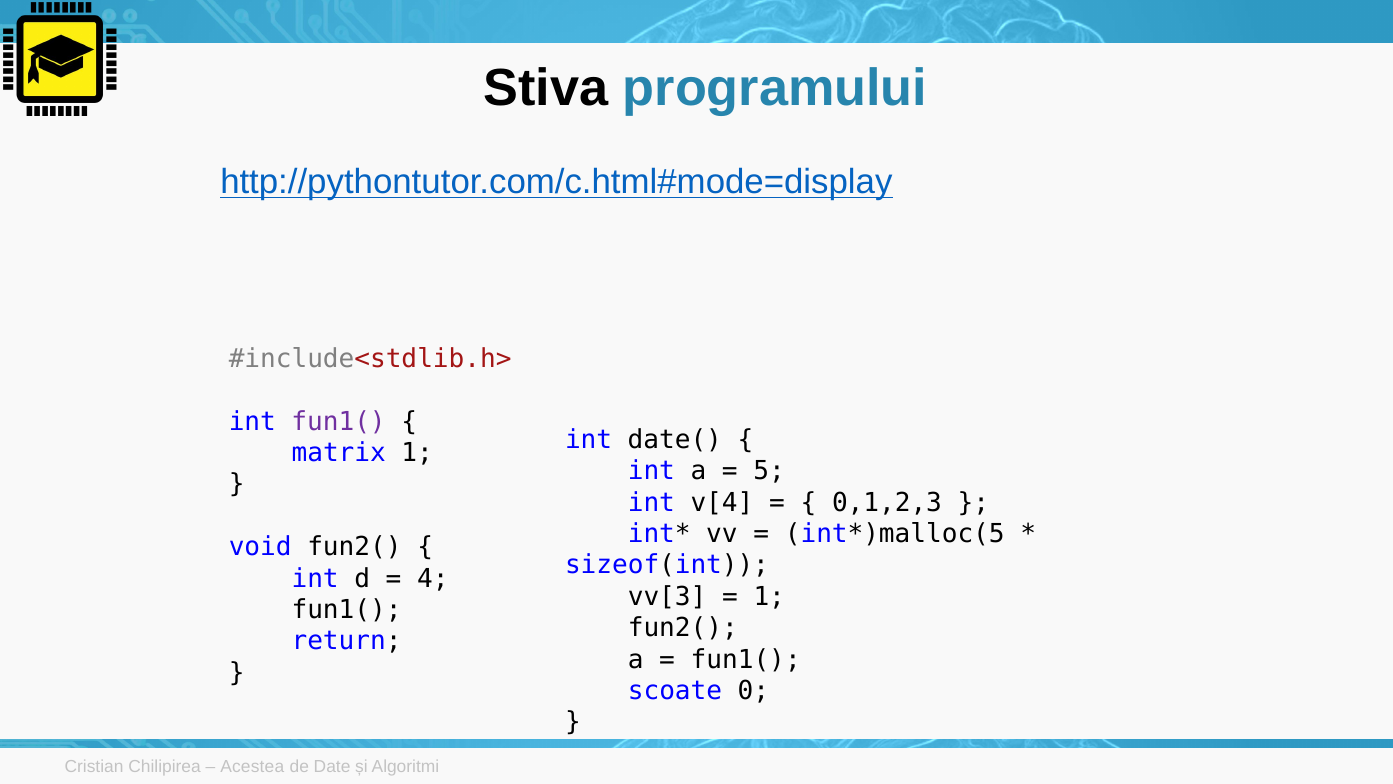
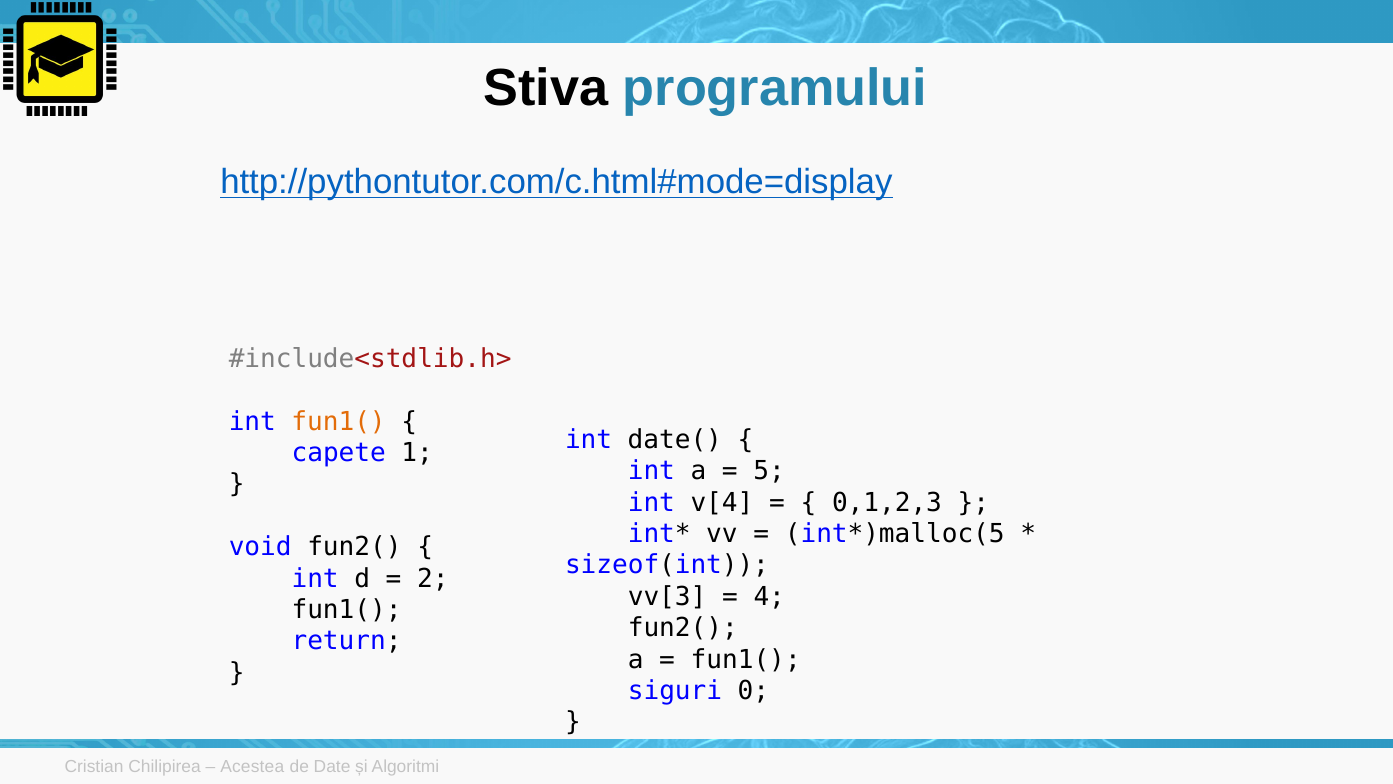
fun1( colour: purple -> orange (339, 421)
matrix: matrix -> capete (339, 453)
4: 4 -> 2 (433, 578)
1: 1 -> 4 (769, 596)
scoate: scoate -> siguri (675, 690)
